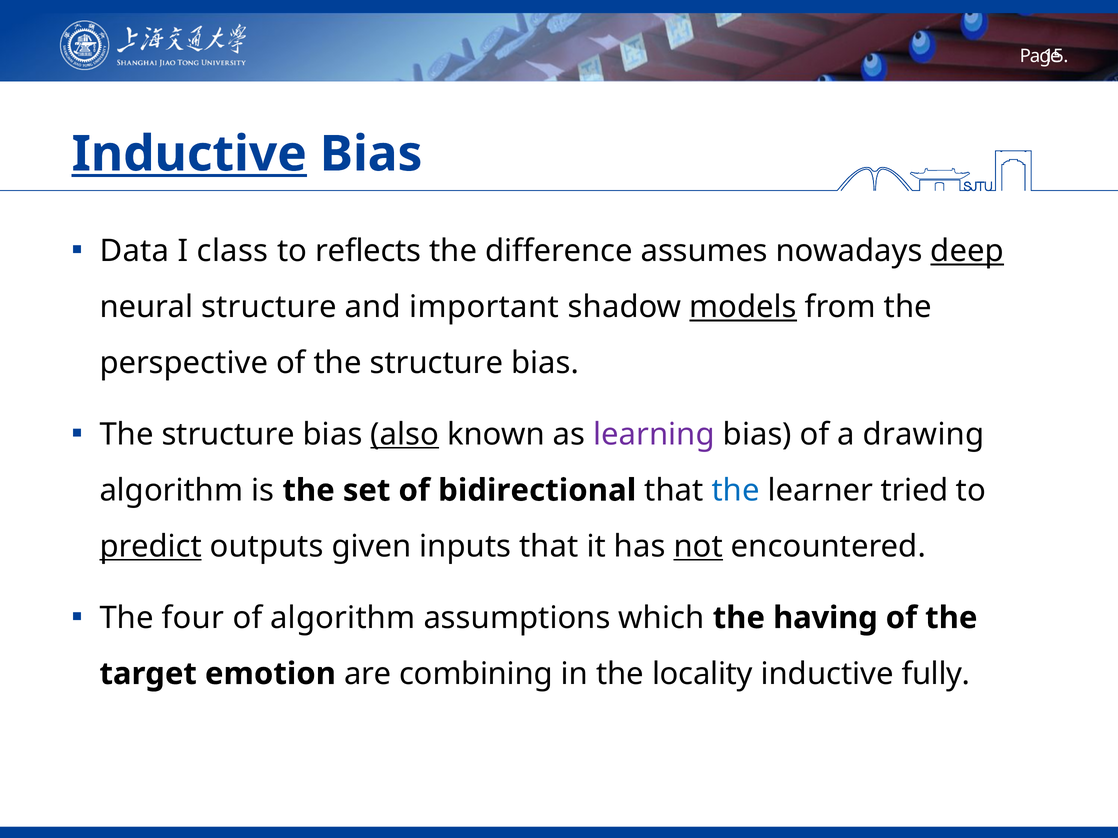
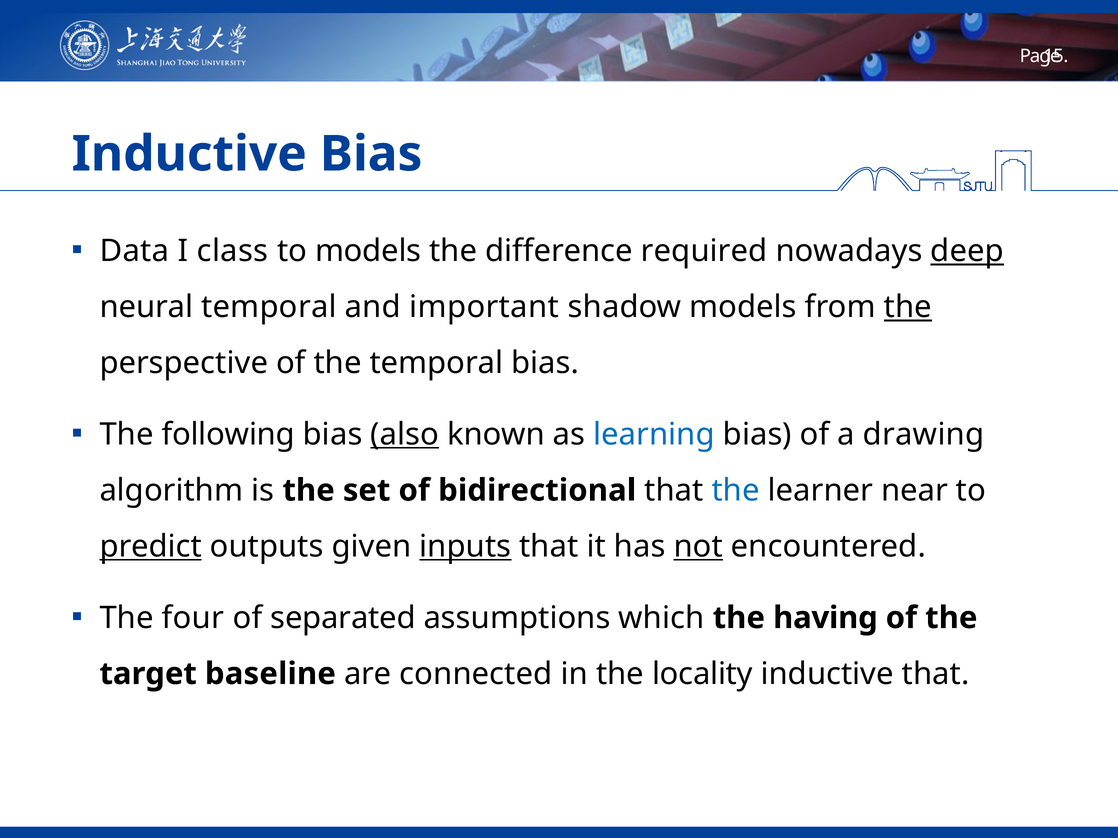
Inductive underline: present -> none (189, 154)
to reflects: reflects -> models (368, 251)
assumes: assumes -> required (704, 251)
neural structure: structure -> temporal (269, 307)
models underline: present -> none (743, 307)
the underline: none -> present (908, 307)
of the structure: structure -> temporal (436, 363)
structure: structure -> following (228, 435)
learning colour: purple -> blue (654, 435)
tried: tried -> near (915, 491)
inputs underline: none -> present (465, 547)
of algorithm: algorithm -> separated (343, 618)
emotion: emotion -> baseline (270, 674)
combining: combining -> connected (476, 674)
inductive fully: fully -> that (936, 674)
